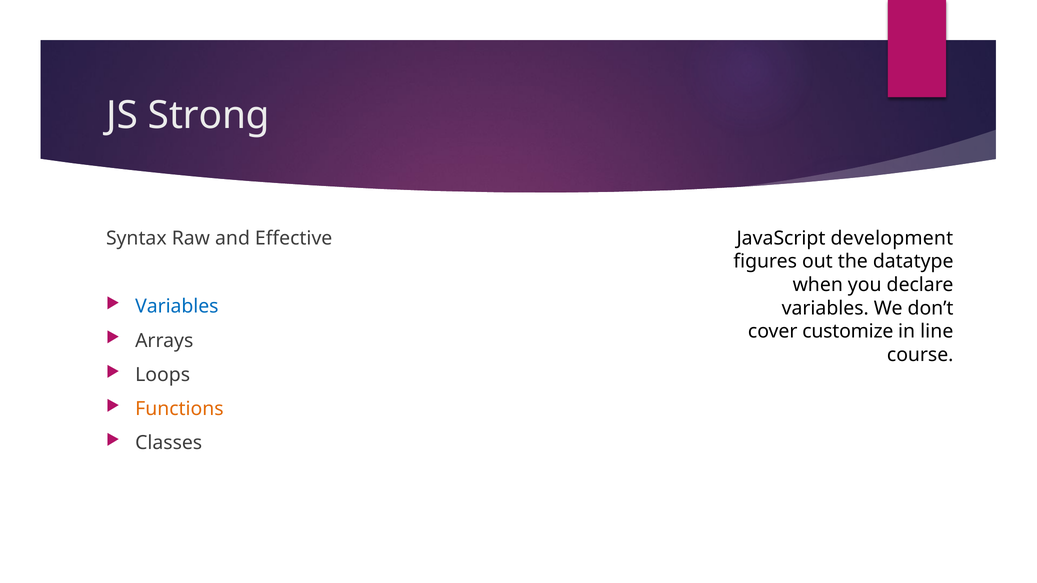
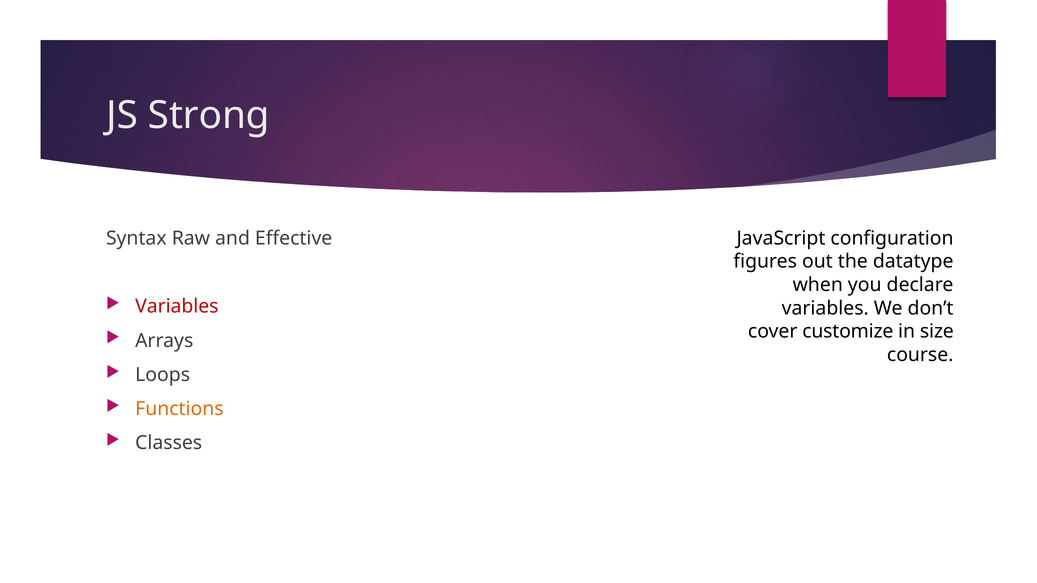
development: development -> configuration (892, 238)
Variables colour: blue -> red (177, 307)
line: line -> size (937, 332)
